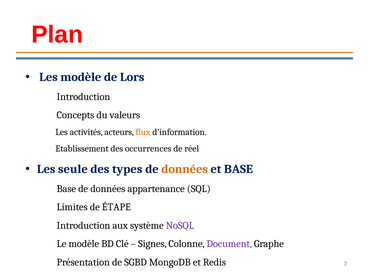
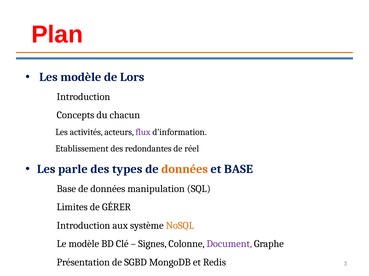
valeurs: valeurs -> chacun (125, 115)
flux colour: orange -> purple (143, 132)
occurrences: occurrences -> redondantes (148, 149)
seule: seule -> parle (73, 170)
appartenance: appartenance -> manipulation (156, 189)
ÉTAPE: ÉTAPE -> GÉRER (116, 208)
NoSQL colour: purple -> orange (180, 226)
